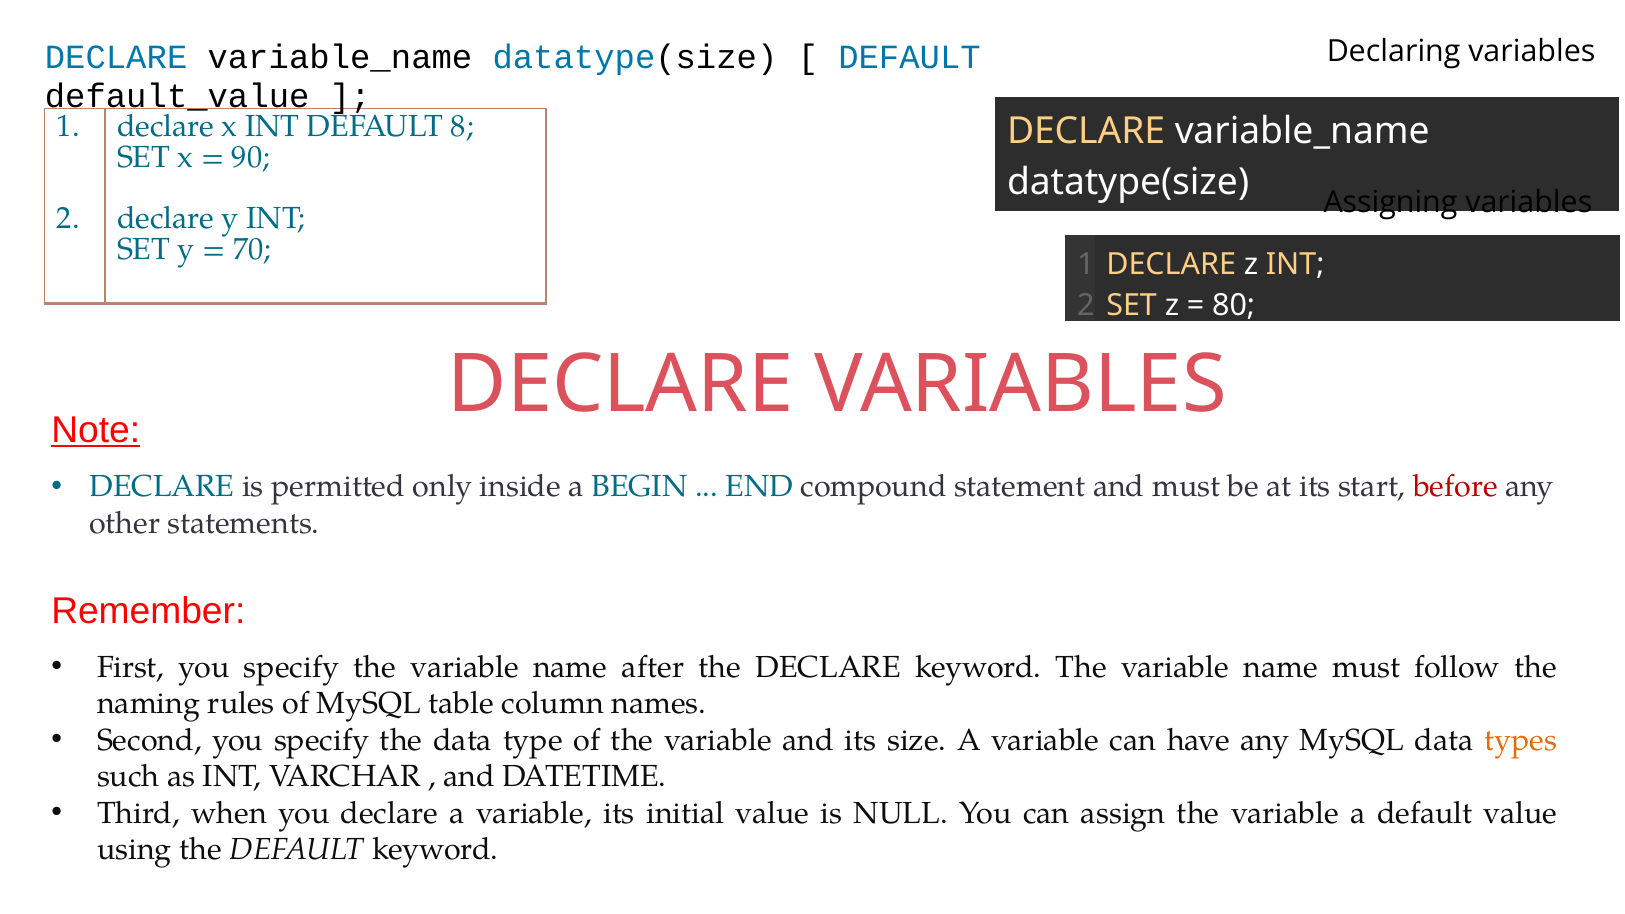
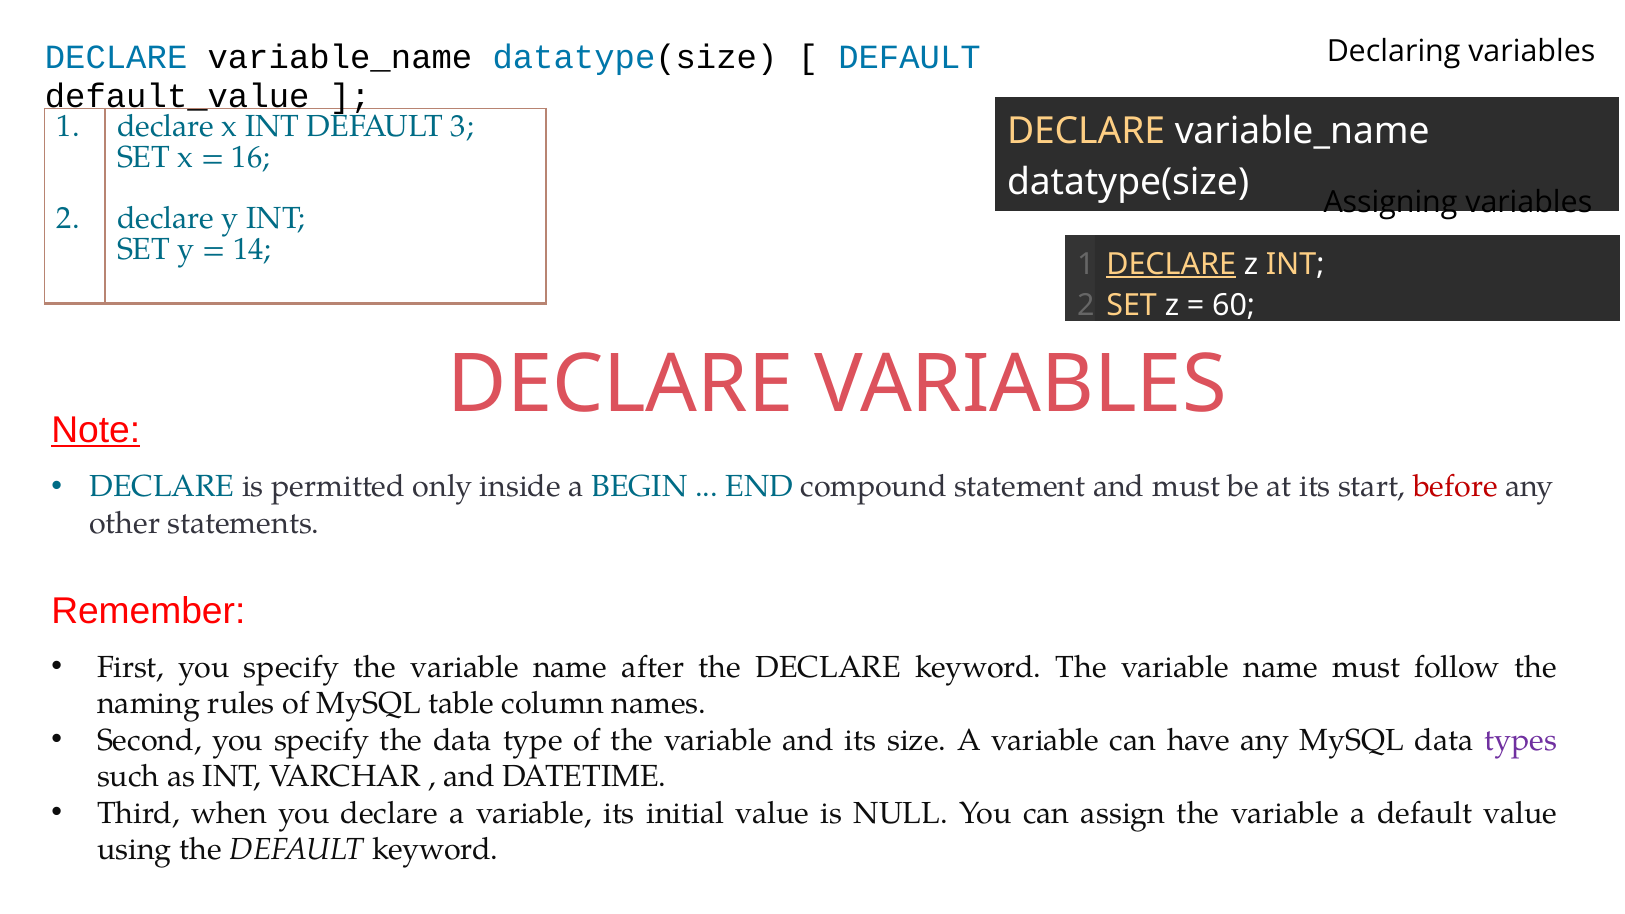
8: 8 -> 3 (462, 127)
90: 90 -> 16 (251, 157)
70: 70 -> 14 (252, 249)
DECLARE underline: none -> present (1171, 264)
80: 80 -> 60 (1234, 305)
types colour: orange -> purple (1521, 740)
